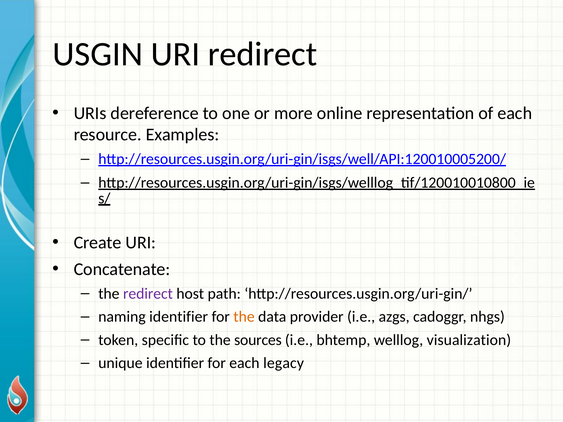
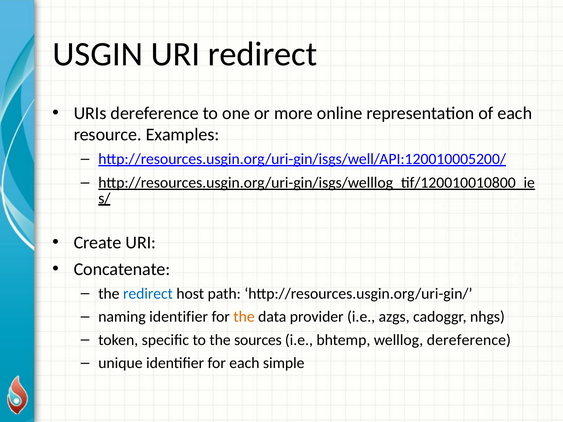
redirect colour: purple -> blue (148, 294)
welllog visualization: visualization -> dereference (469, 340)
legacy: legacy -> simple (284, 363)
